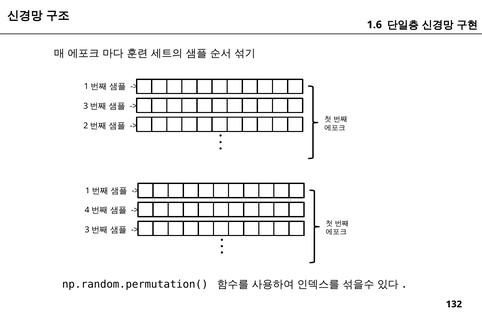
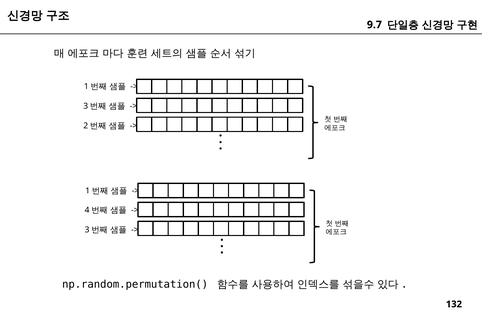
1.6: 1.6 -> 9.7 (374, 25)
